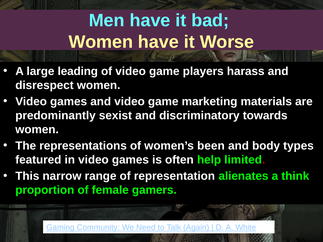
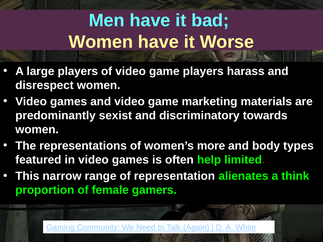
large leading: leading -> players (78, 71)
been: been -> more (211, 146)
